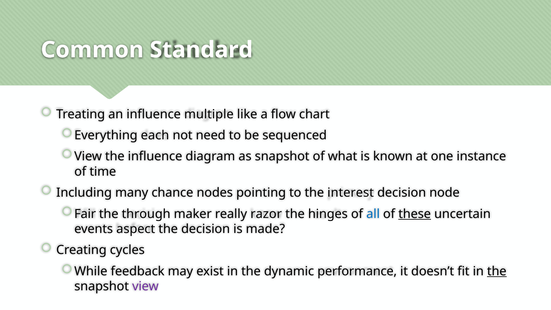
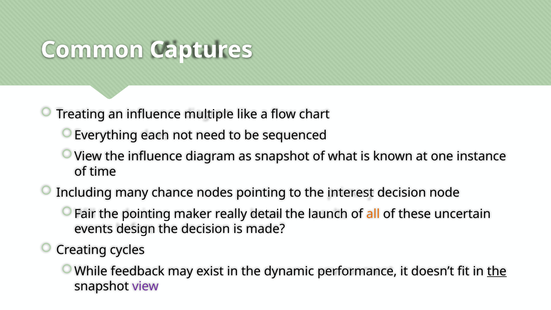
Standard: Standard -> Captures (201, 50)
the through: through -> pointing (146, 214)
razor: razor -> detail (266, 214)
hinges: hinges -> launch (328, 214)
all colour: blue -> orange (373, 214)
these underline: present -> none (415, 214)
aspect: aspect -> design (136, 229)
